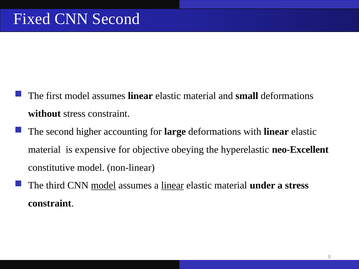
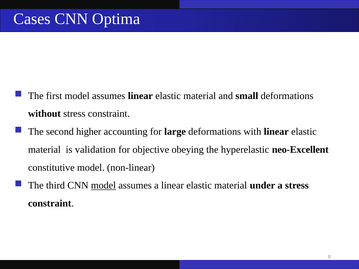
Fixed: Fixed -> Cases (32, 19)
CNN Second: Second -> Optima (116, 19)
expensive: expensive -> validation (95, 150)
linear underline: present -> none (172, 186)
